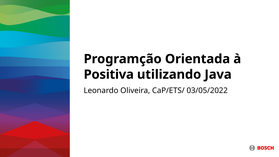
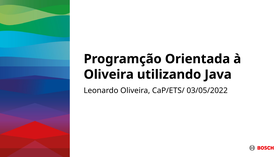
Positiva: Positiva -> Oliveira (109, 74)
